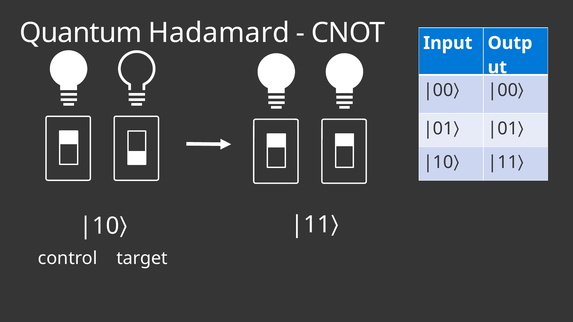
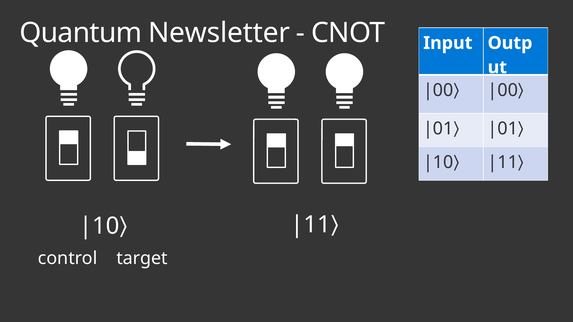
Hadamard: Hadamard -> Newsletter (219, 33)
